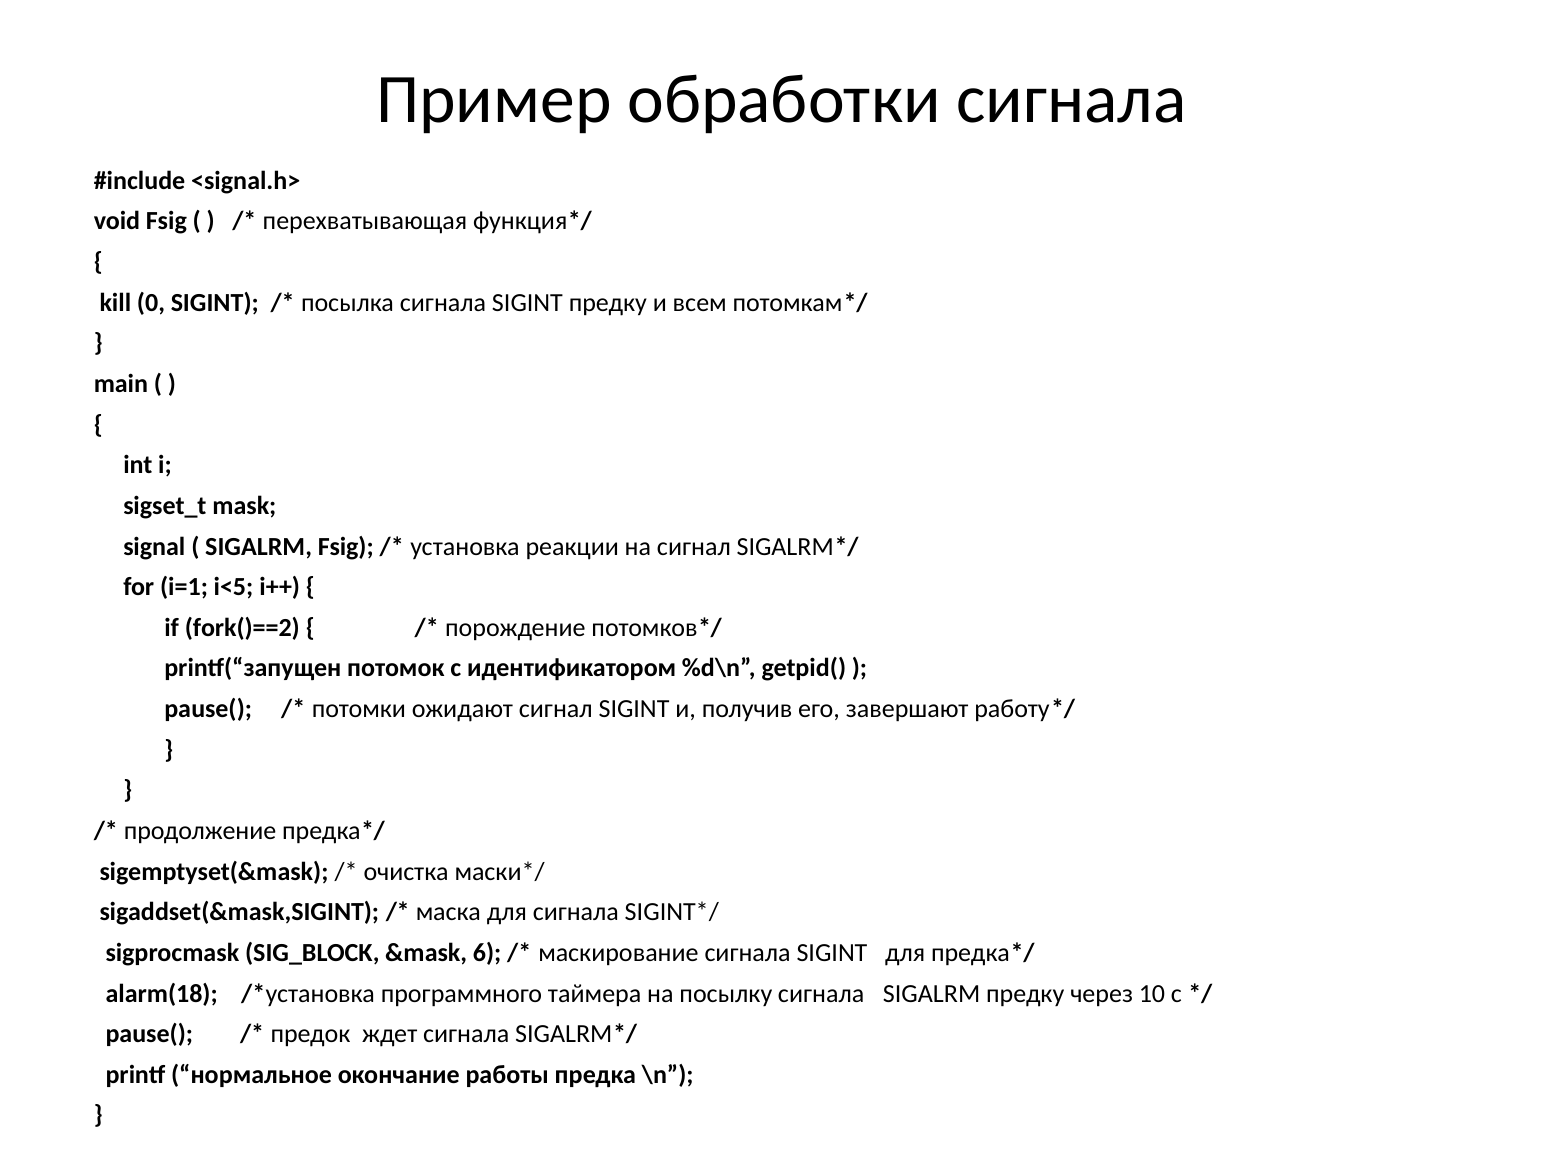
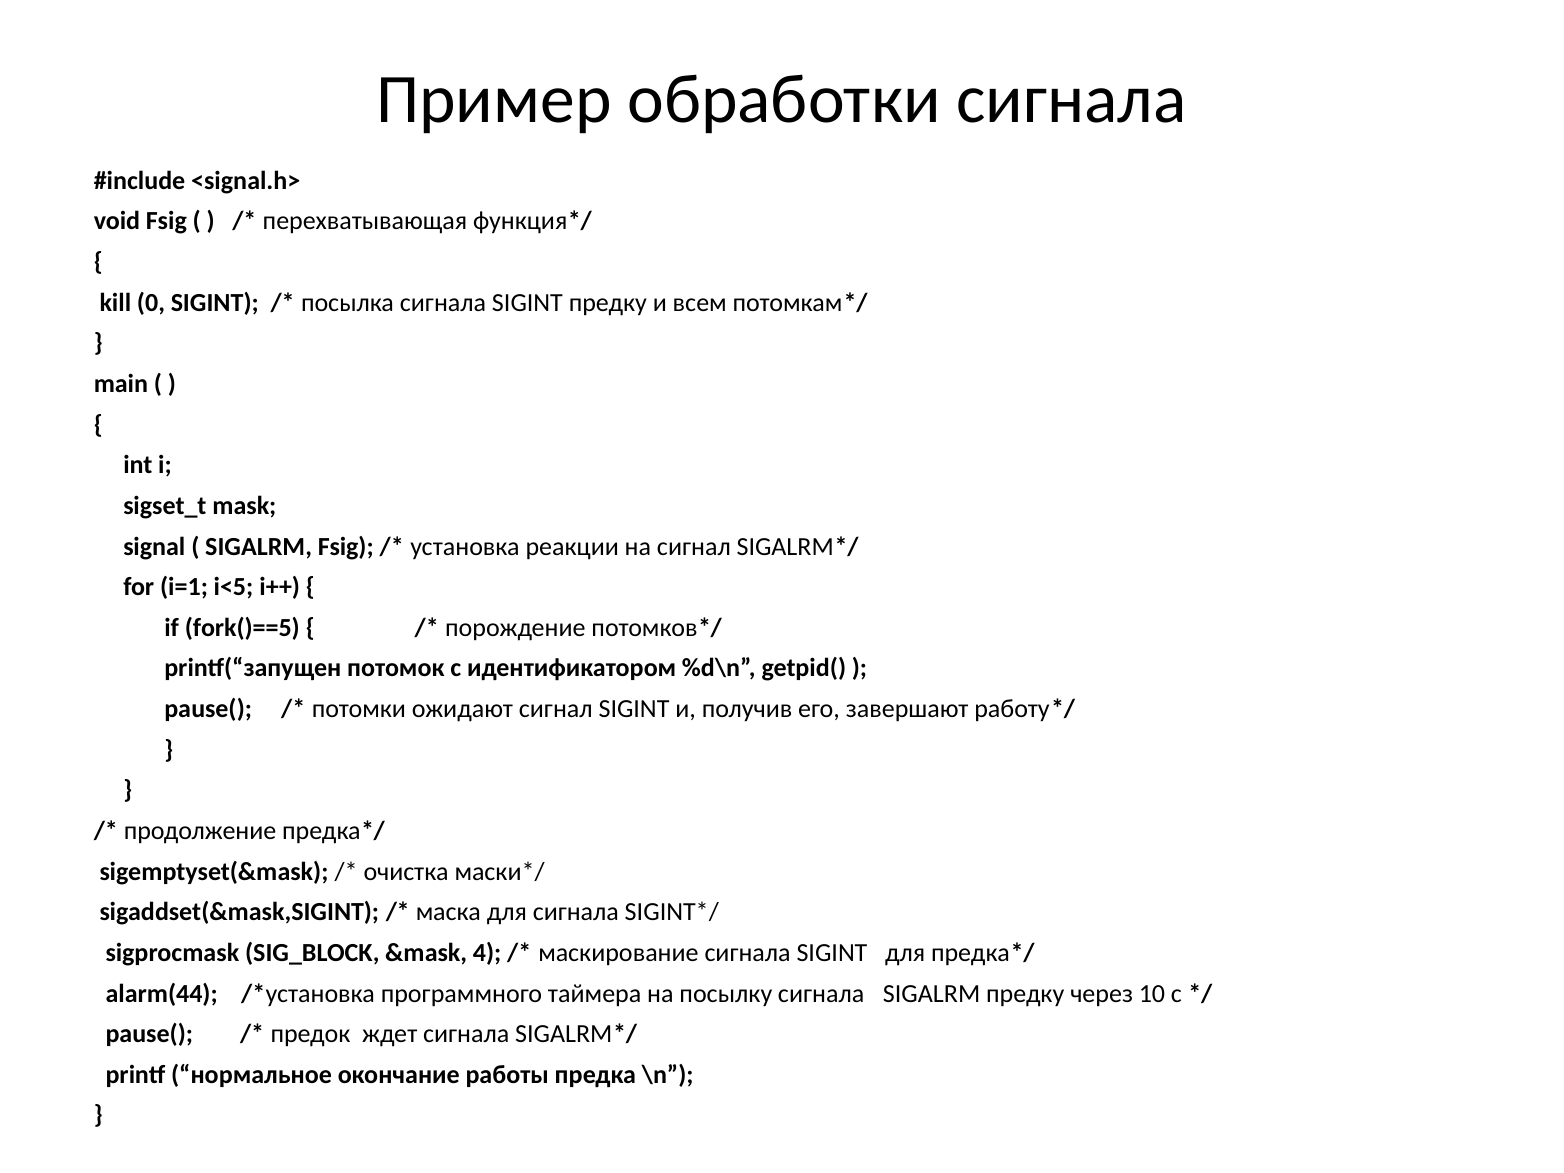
fork()==2: fork()==2 -> fork()==5 (242, 628)
6: 6 -> 4 (487, 953)
alarm(18: alarm(18 -> alarm(44 (162, 993)
